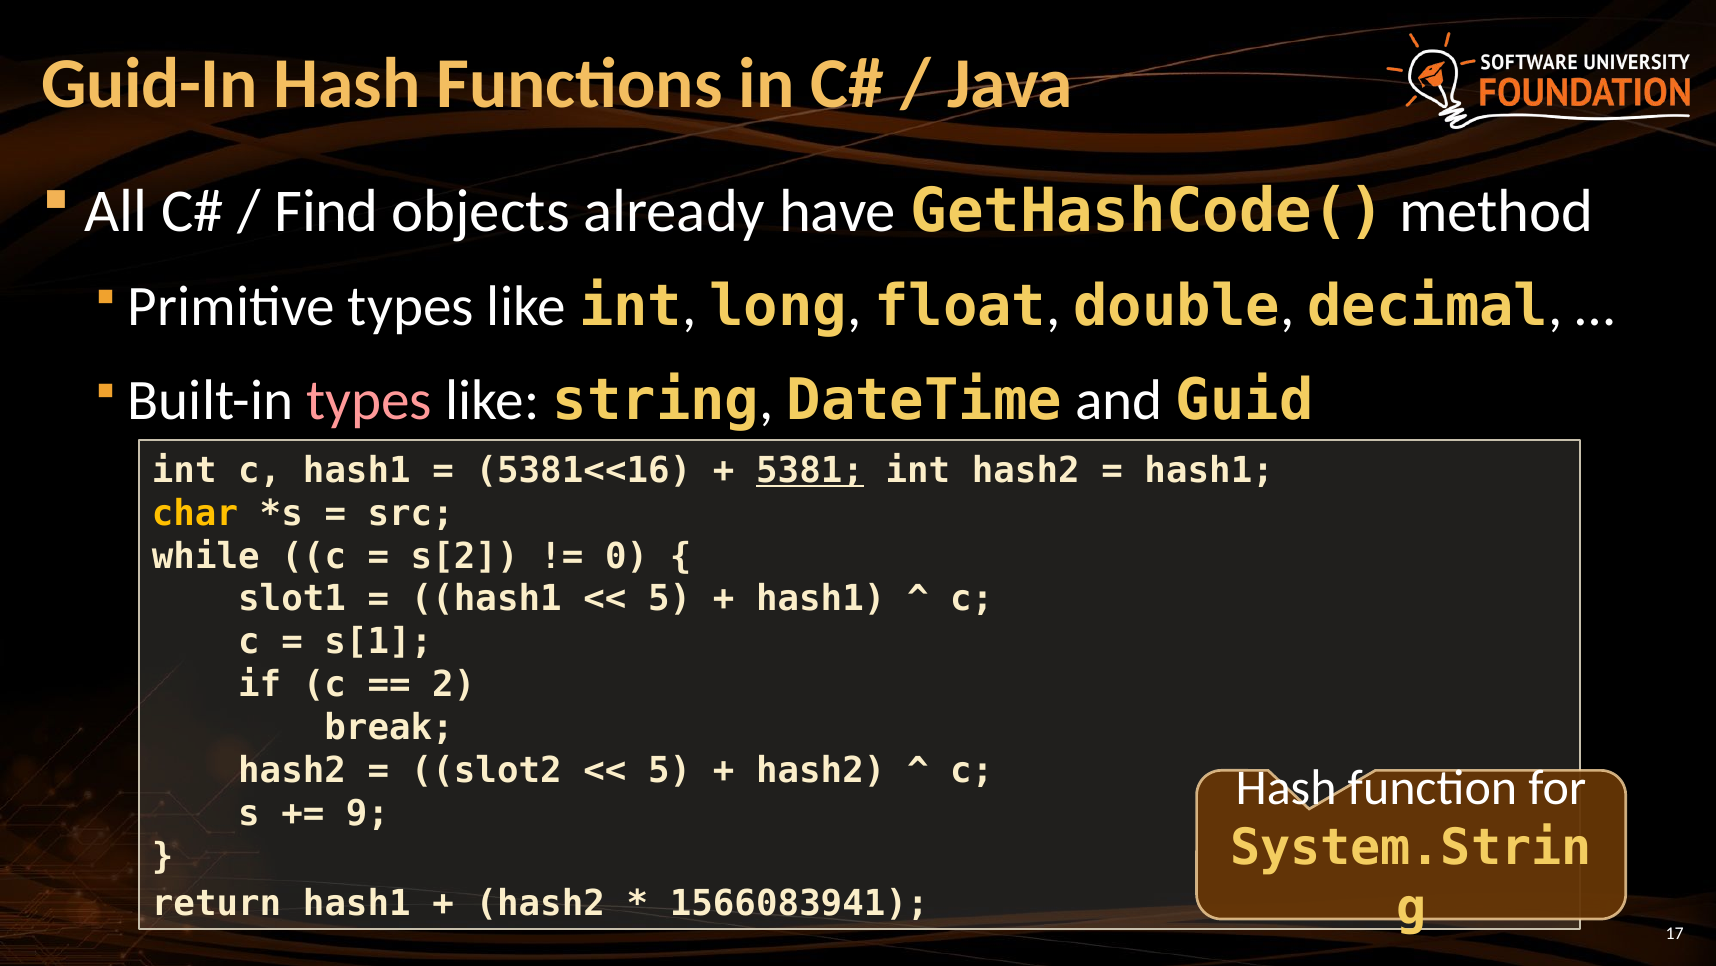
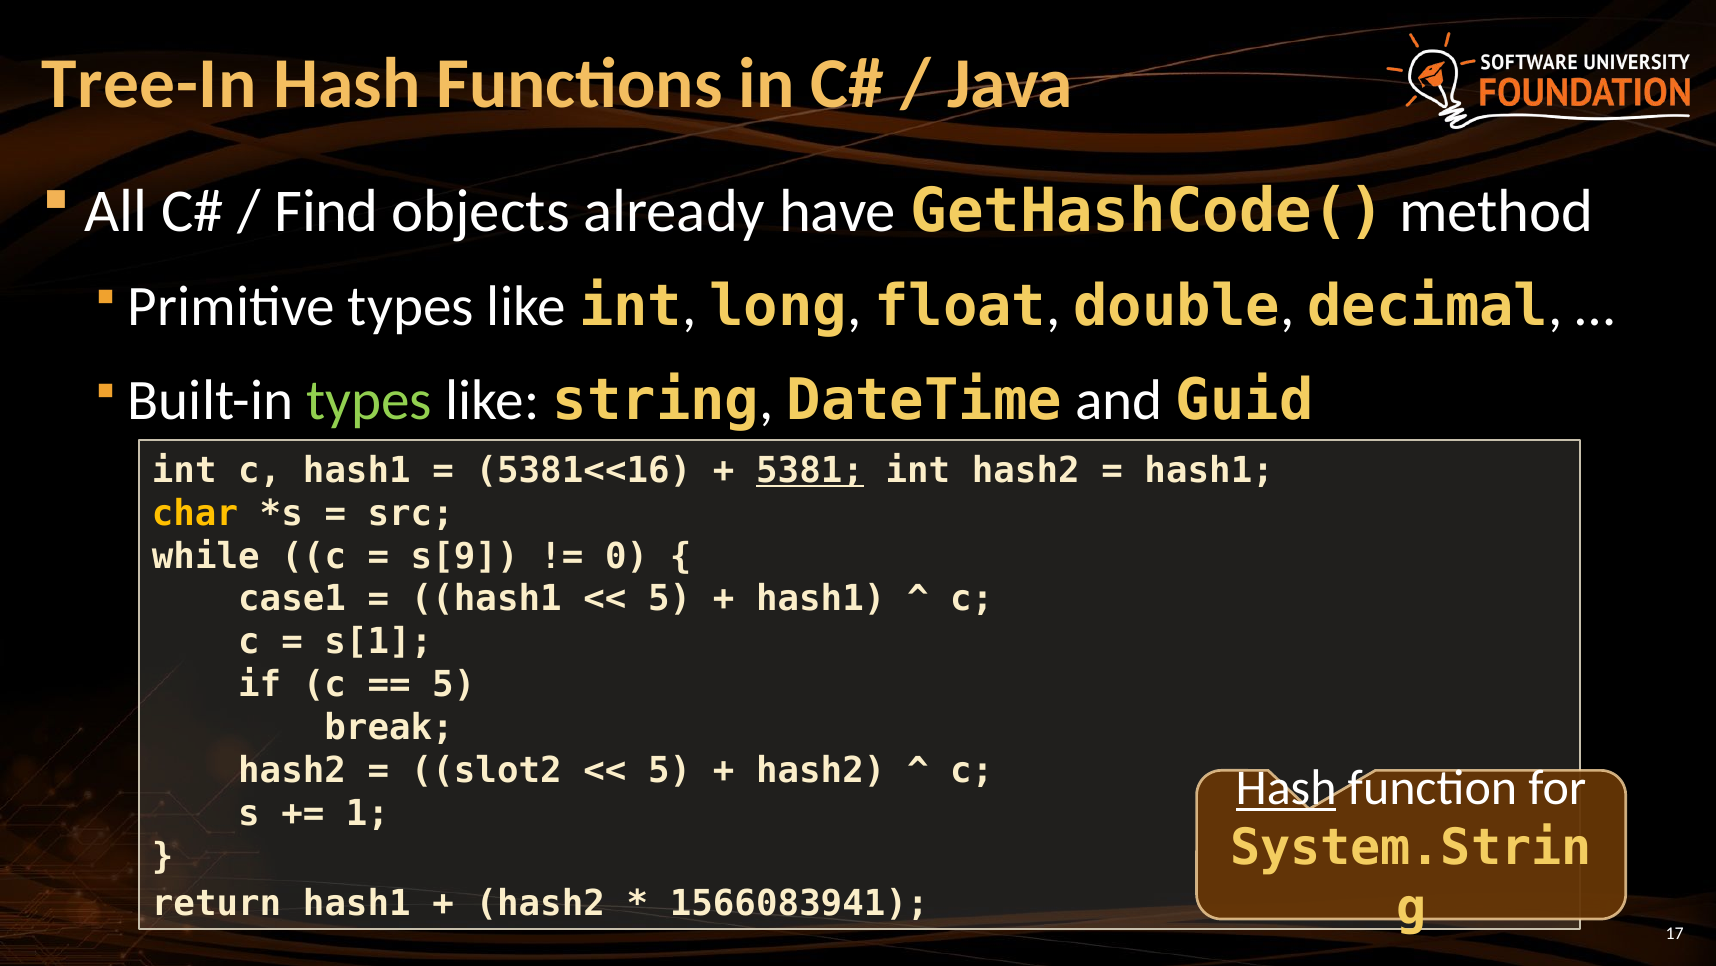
Guid-In: Guid-In -> Tree-In (149, 83)
types colour: pink -> light green (369, 400)
s[2: s[2 -> s[9 (465, 556)
slot1: slot1 -> case1 (292, 599)
2: 2 -> 5 (454, 685)
Hash underline: none -> present (1286, 788)
9: 9 -> 1 (368, 814)
